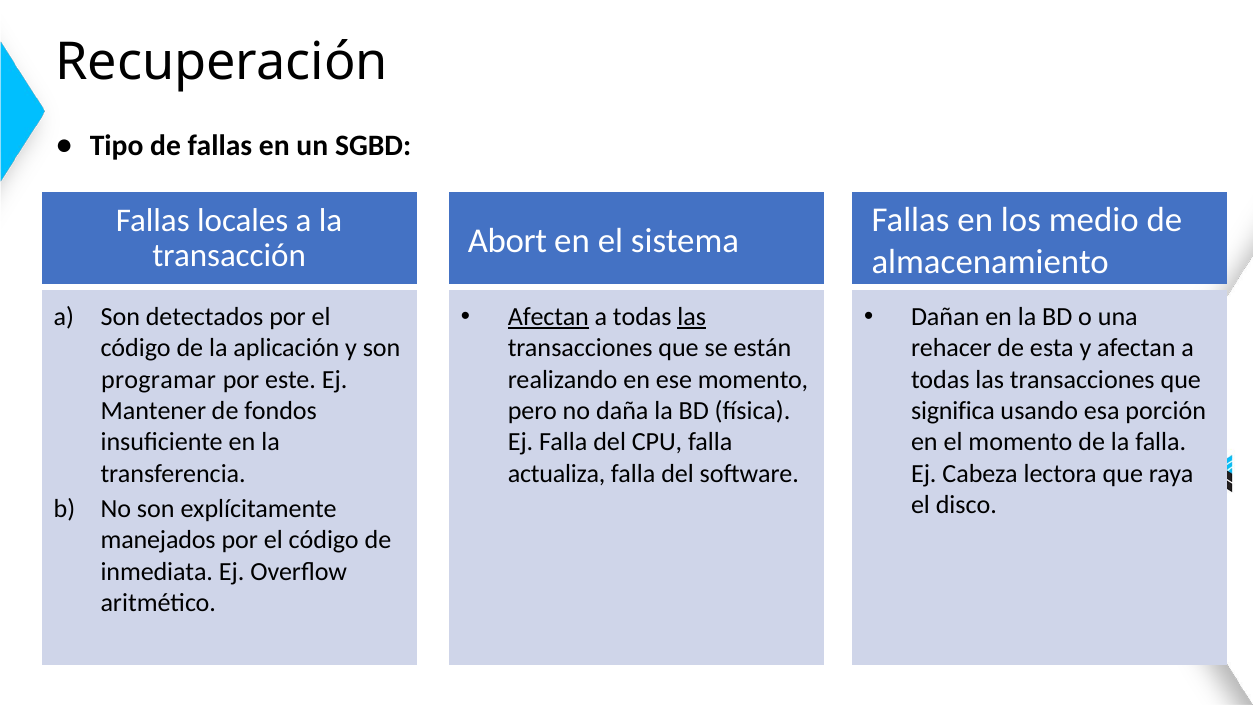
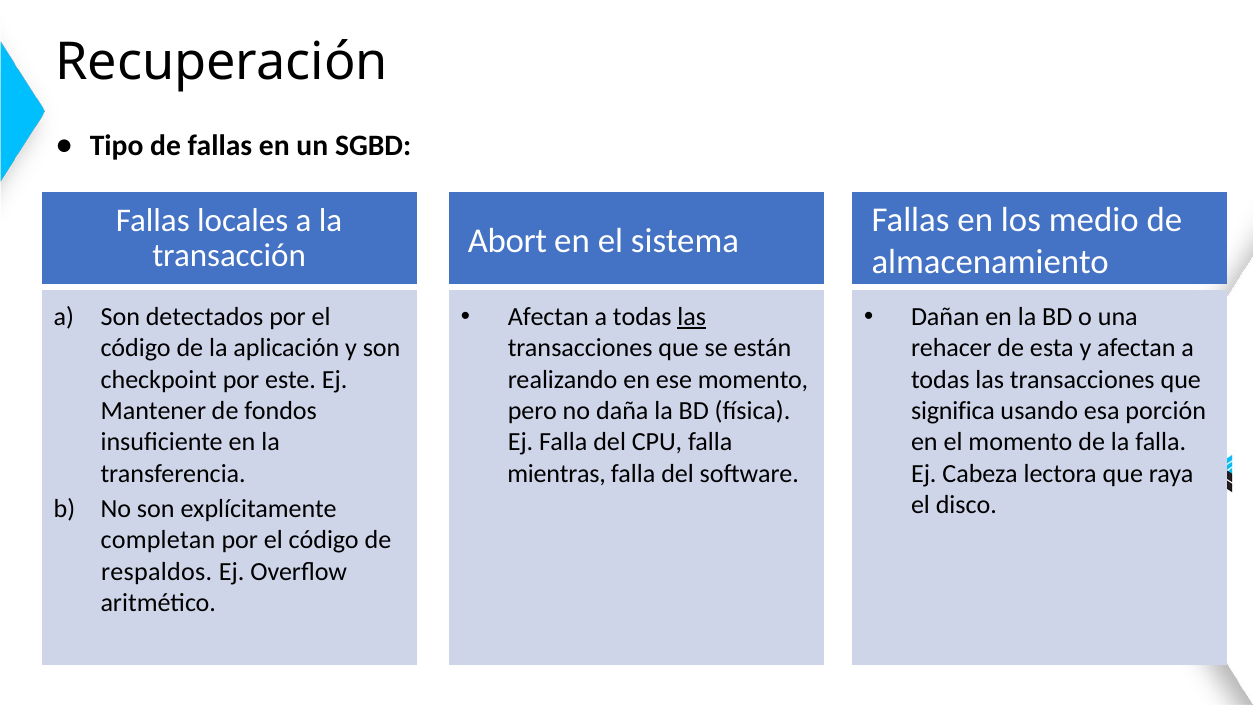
Afectan underline: present -> none (548, 317)
programar: programar -> checkpoint (159, 380)
actualiza: actualiza -> mientras (557, 473)
manejados: manejados -> completan (158, 540)
inmediata: inmediata -> respaldos (157, 571)
